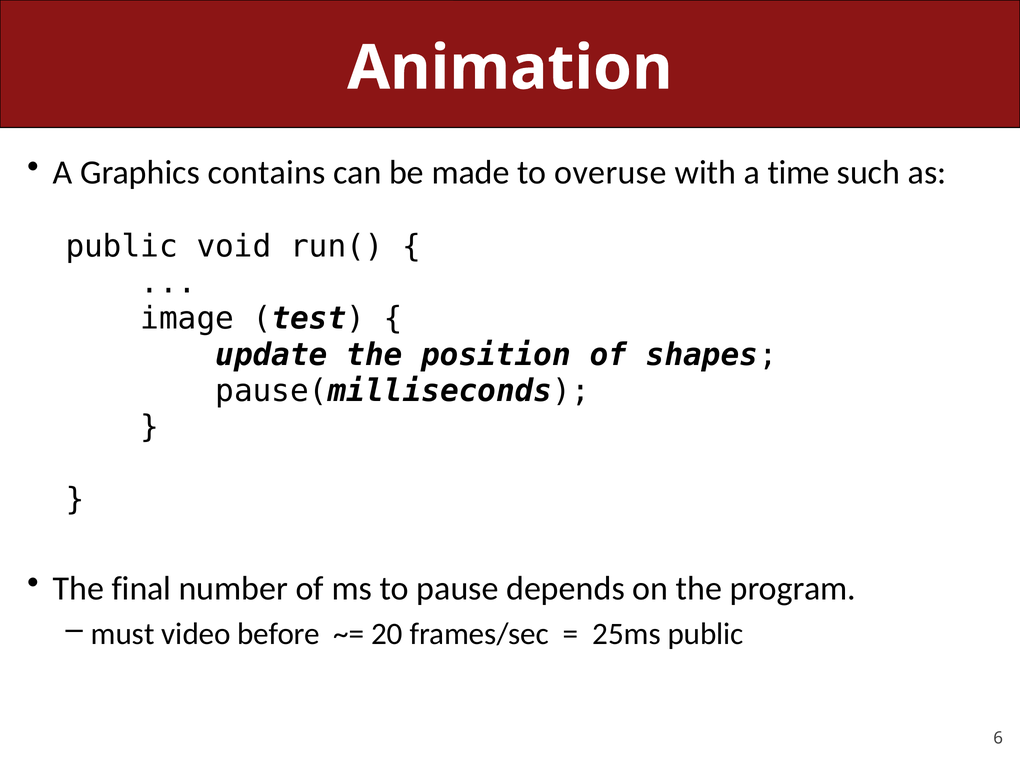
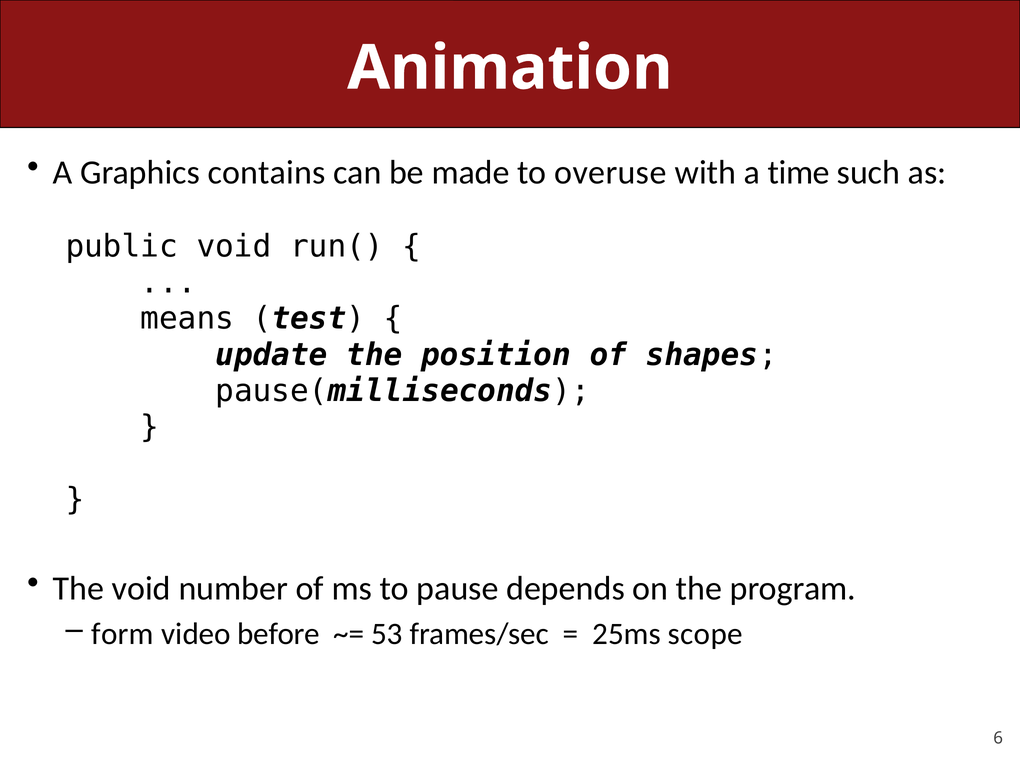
image: image -> means (187, 319)
The final: final -> void (141, 589)
must: must -> form (123, 634)
20: 20 -> 53 (387, 634)
25ms public: public -> scope (705, 634)
